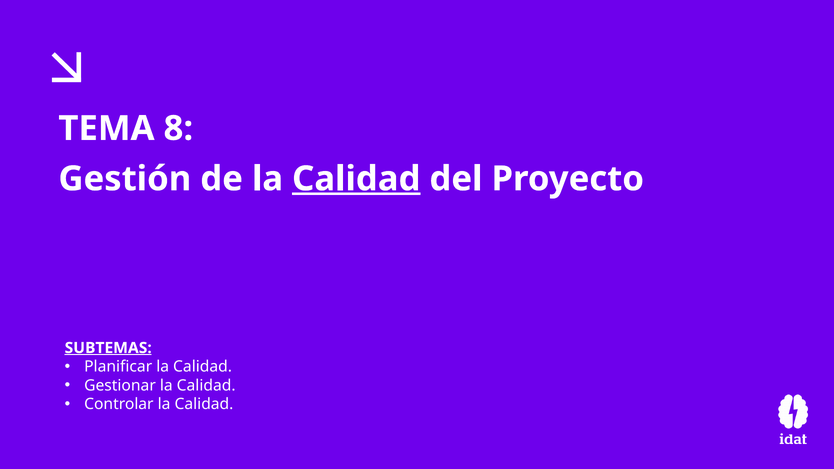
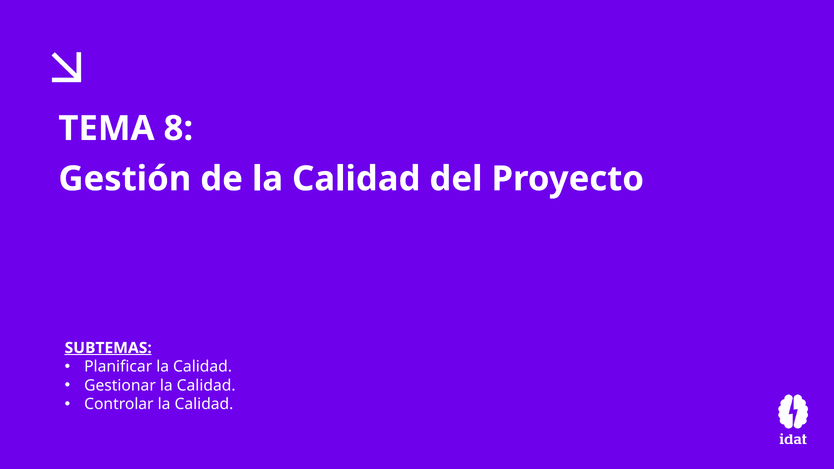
Calidad underline: present -> none (356, 179)
